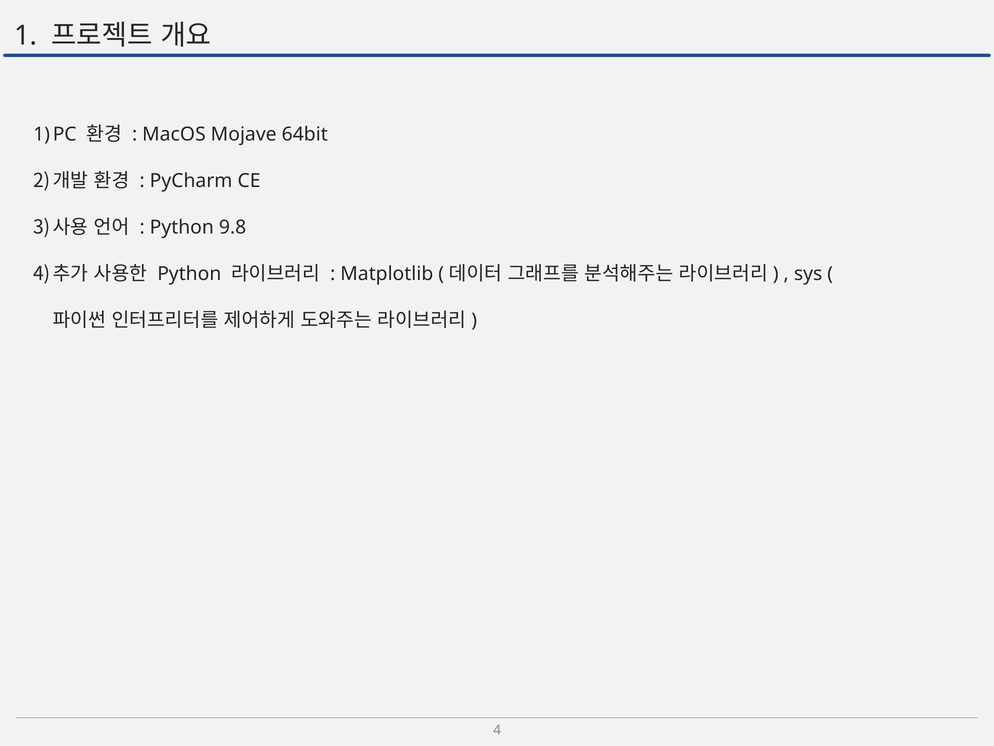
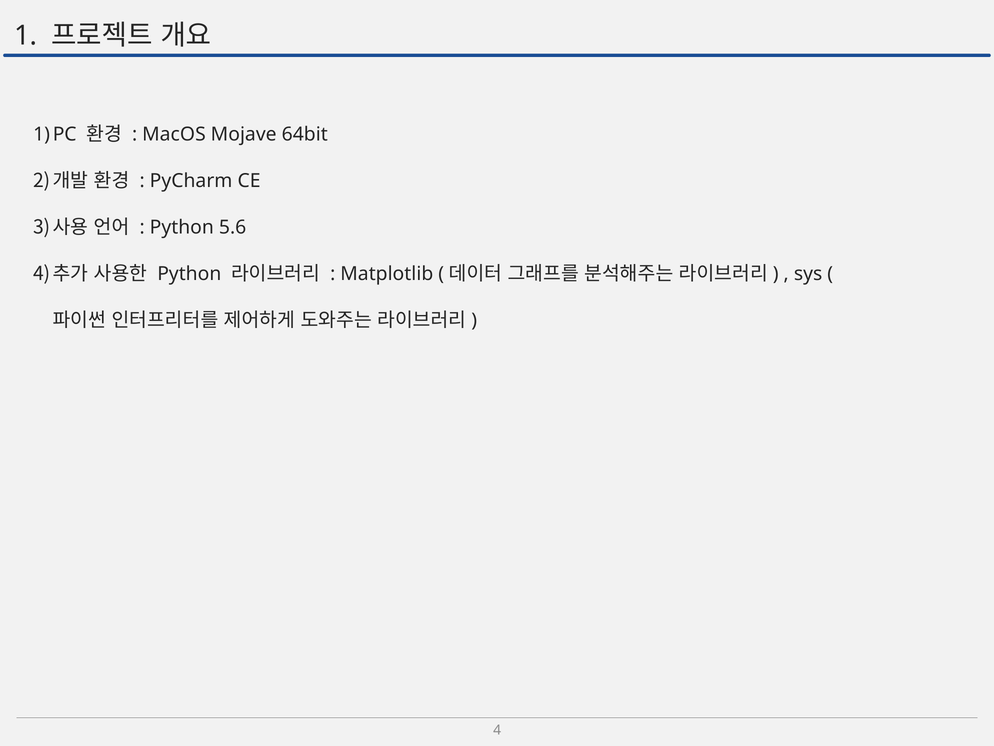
9.8: 9.8 -> 5.6 (233, 227)
